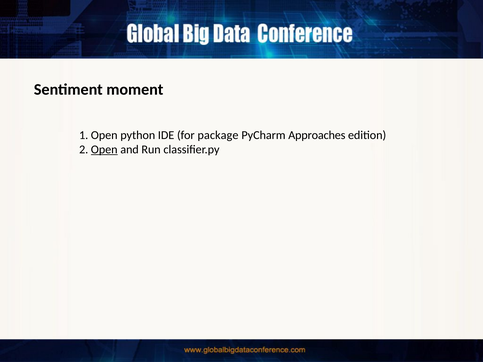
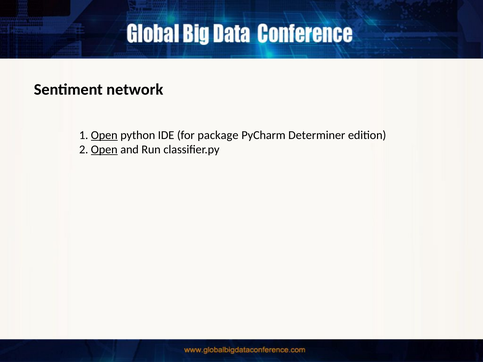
moment: moment -> network (135, 90)
Open underline: none -> present (104, 135)
Approaches: Approaches -> Determiner (317, 135)
